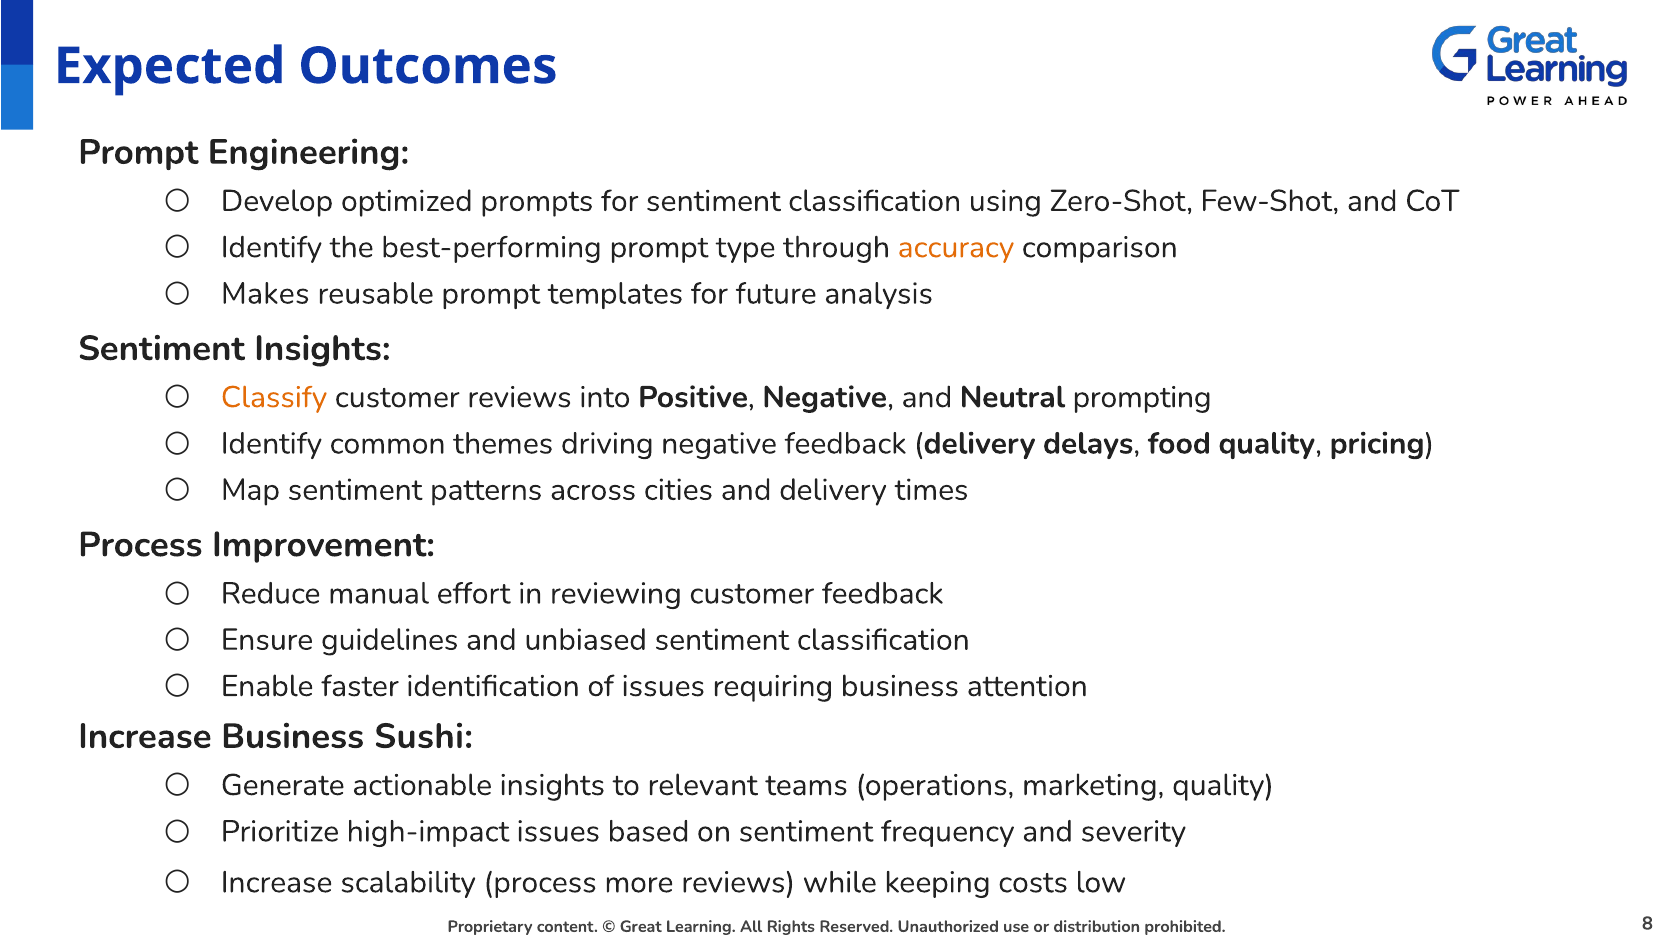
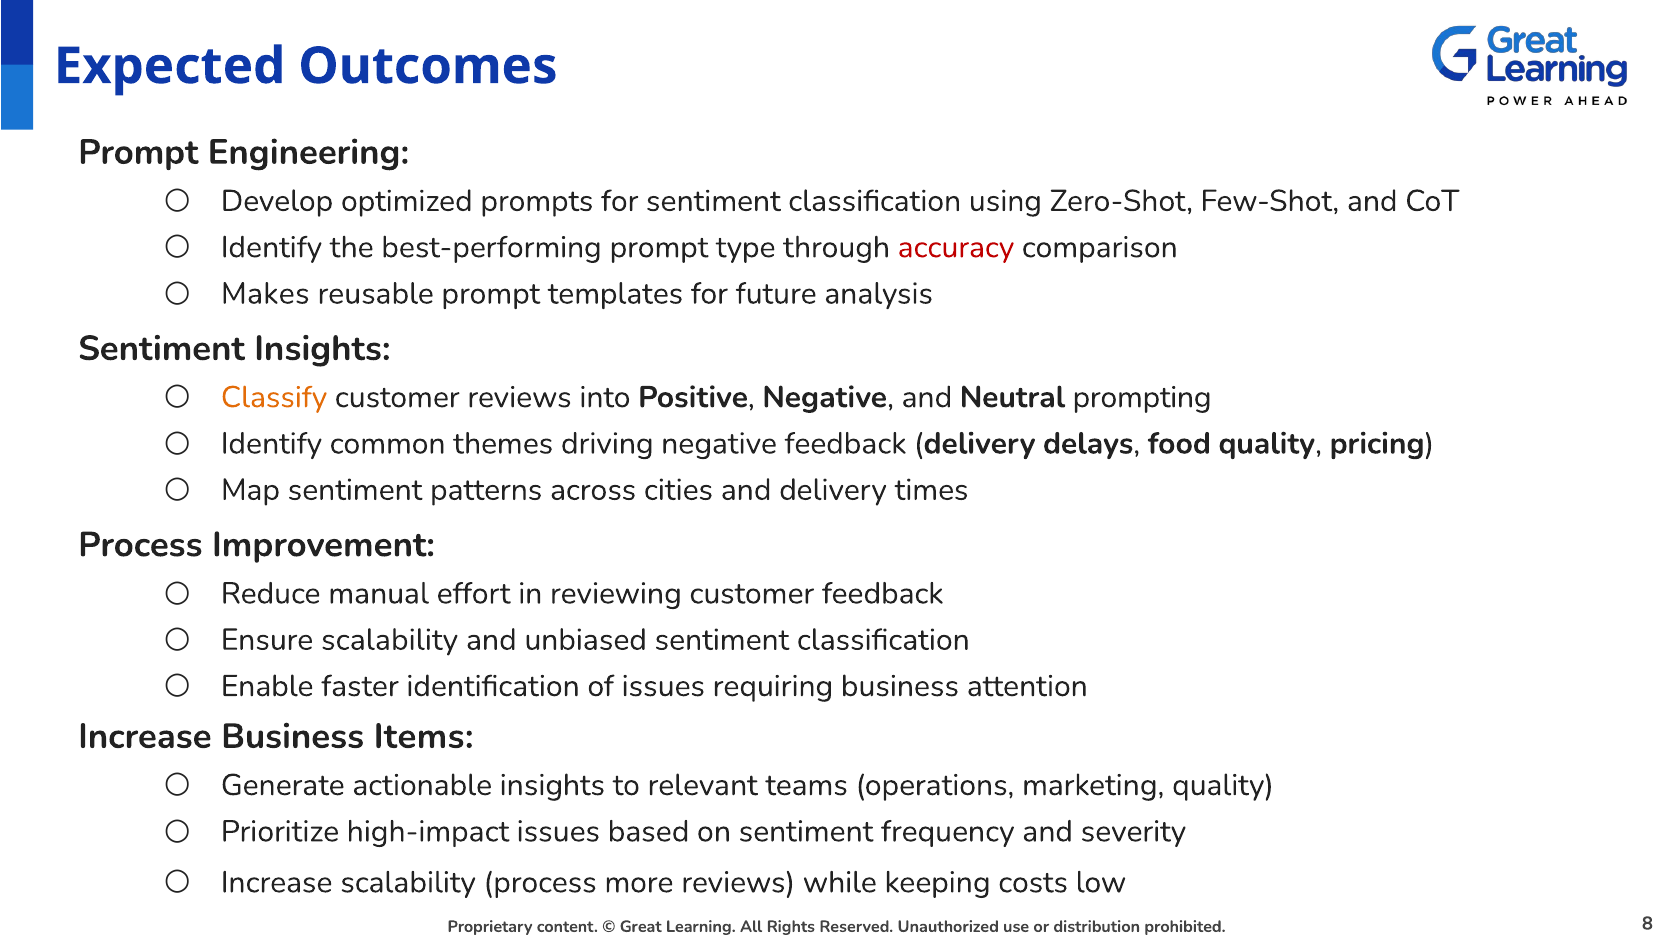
accuracy colour: orange -> red (956, 247)
Ensure guidelines: guidelines -> scalability (390, 640)
Sushi: Sushi -> Items (424, 736)
